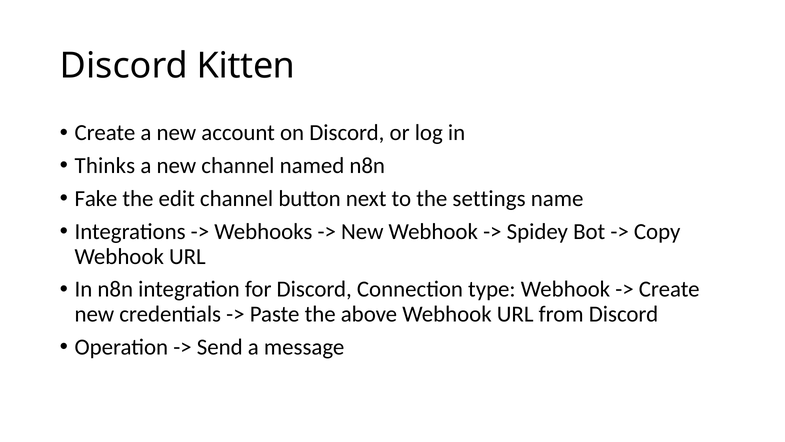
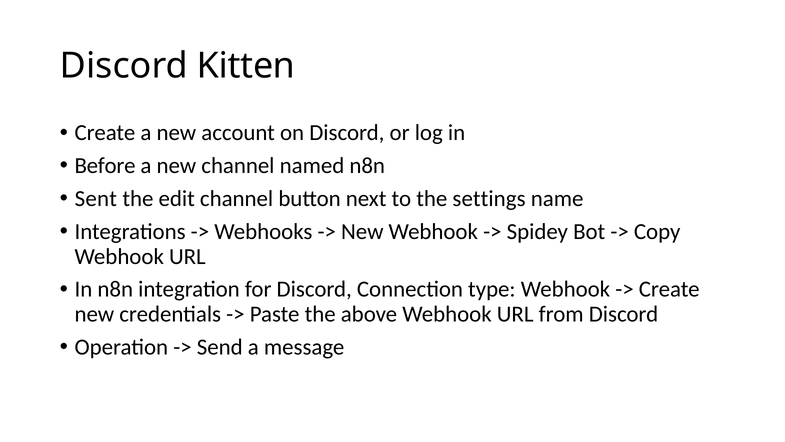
Thinks: Thinks -> Before (105, 166)
Fake: Fake -> Sent (96, 199)
